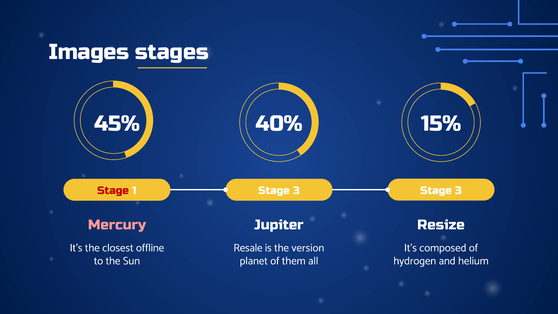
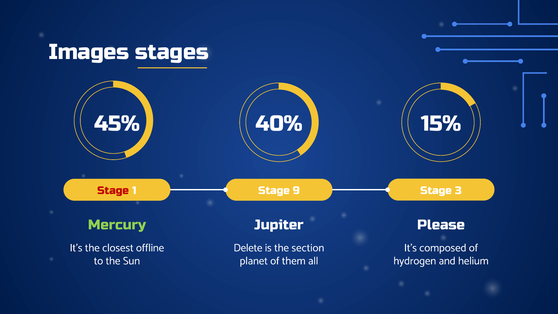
1 Stage 3: 3 -> 9 (296, 190)
Mercury colour: pink -> light green (117, 225)
Resize: Resize -> Please (441, 225)
Resale: Resale -> Delete (248, 248)
version: version -> section (308, 248)
